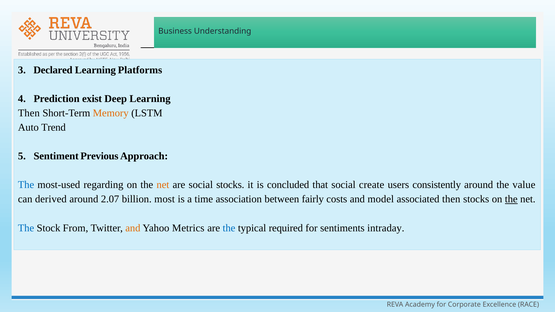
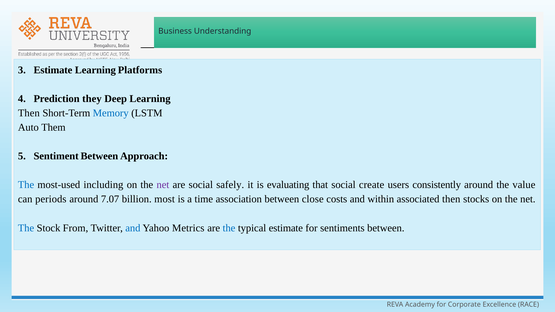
Declared: Declared -> Estimate (53, 70)
exist: exist -> they (92, 99)
Memory colour: orange -> blue (111, 113)
Trend: Trend -> Them (53, 128)
Sentiment Previous: Previous -> Between (99, 156)
regarding: regarding -> including (103, 185)
net colour: orange -> purple (163, 185)
social stocks: stocks -> safely (230, 185)
concluded: concluded -> evaluating (288, 185)
derived: derived -> periods (51, 199)
2.07: 2.07 -> 7.07 (110, 199)
fairly: fairly -> close (313, 199)
model: model -> within (381, 199)
the underline: present -> none (511, 199)
and colour: orange -> blue (133, 228)
typical required: required -> estimate (286, 228)
sentiments intraday: intraday -> between (386, 228)
